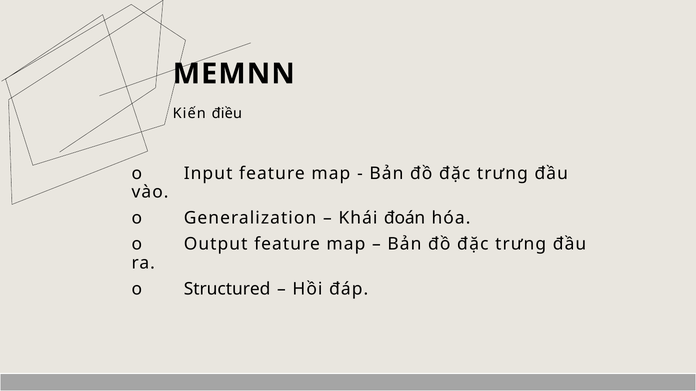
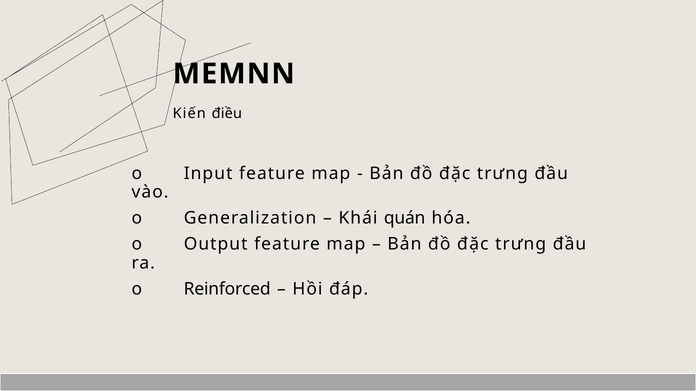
đoán: đoán -> quán (405, 219)
Structured: Structured -> Reinforced (227, 289)
